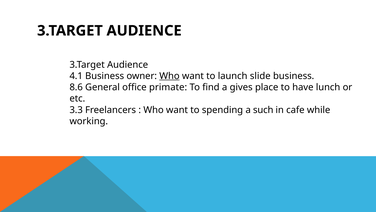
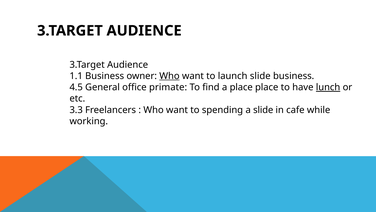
4.1: 4.1 -> 1.1 (76, 76)
8.6: 8.6 -> 4.5 (76, 87)
a gives: gives -> place (241, 87)
lunch underline: none -> present (328, 87)
a such: such -> slide (263, 110)
